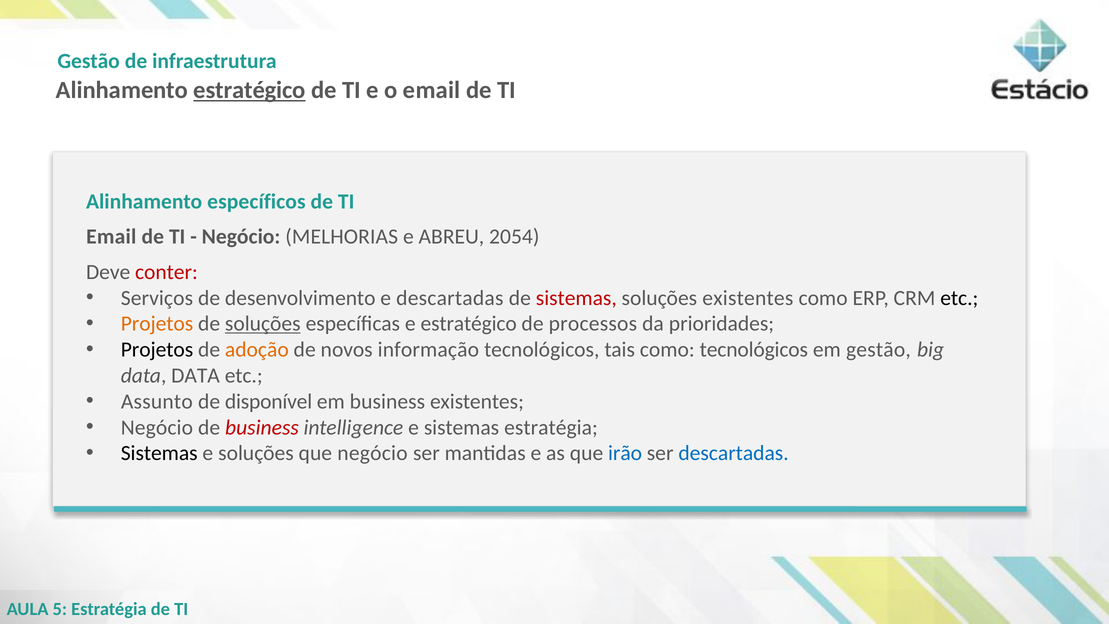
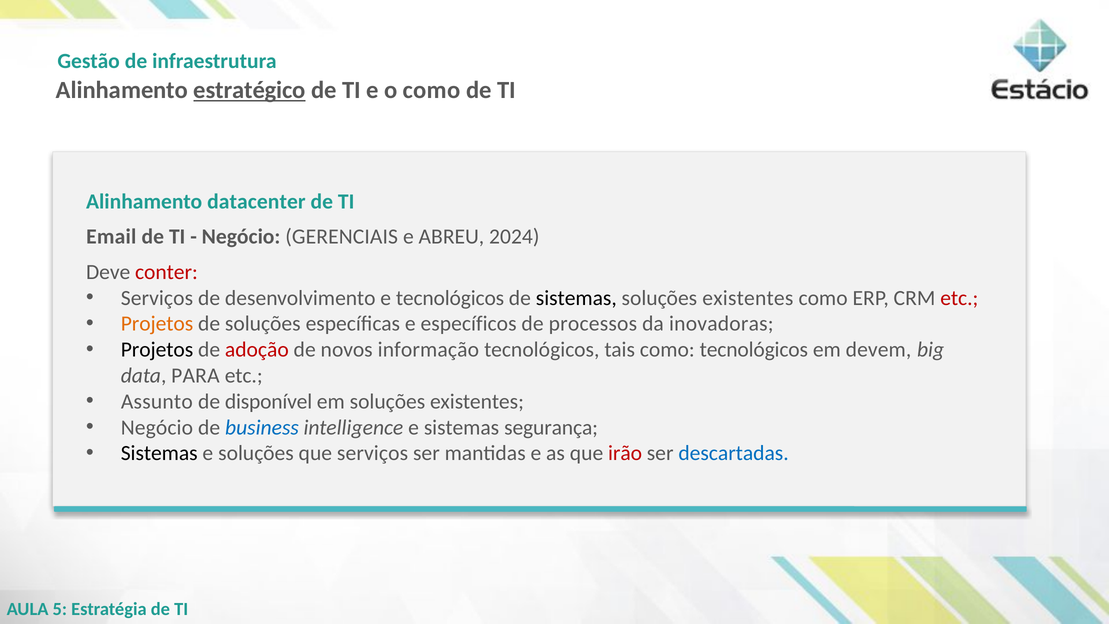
o email: email -> como (432, 90)
específicos: específicos -> datacenter (256, 202)
MELHORIAS: MELHORIAS -> GERENCIAIS (342, 237)
2054: 2054 -> 2024 (514, 237)
e descartadas: descartadas -> tecnológicos (450, 298)
sistemas colour: red -> black (576, 298)
etc colour: black -> red (959, 298)
soluções underline: present -> none (263, 324)
e estratégico: estratégico -> específicos (469, 324)
prioridades: prioridades -> inovadoras (721, 324)
adoção colour: orange -> red (257, 350)
em gestão: gestão -> devem (879, 350)
data DATA: DATA -> PARA (195, 375)
em business: business -> soluções (387, 401)
business colour: red -> blue (262, 427)
sistemas estratégia: estratégia -> segurança (551, 427)
que negócio: negócio -> serviços (373, 453)
irão colour: blue -> red (625, 453)
